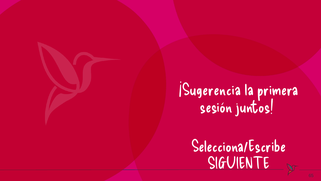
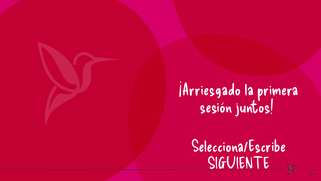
¡Sugerencia: ¡Sugerencia -> ¡Arriesgado (210, 90)
